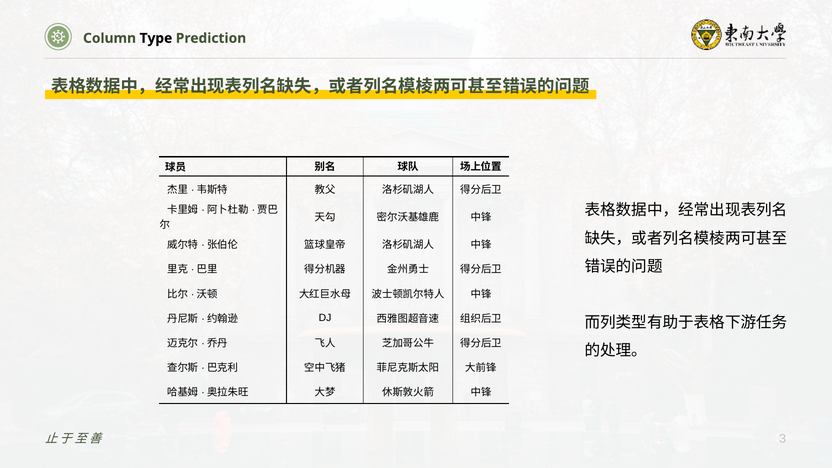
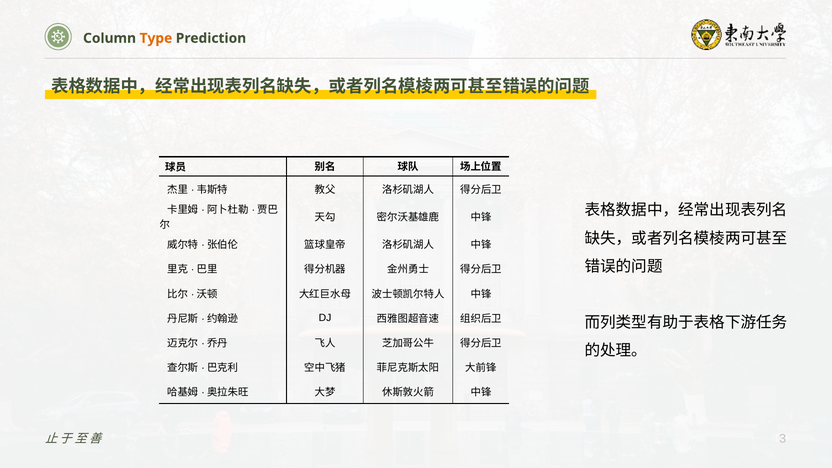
Type colour: black -> orange (156, 38)
